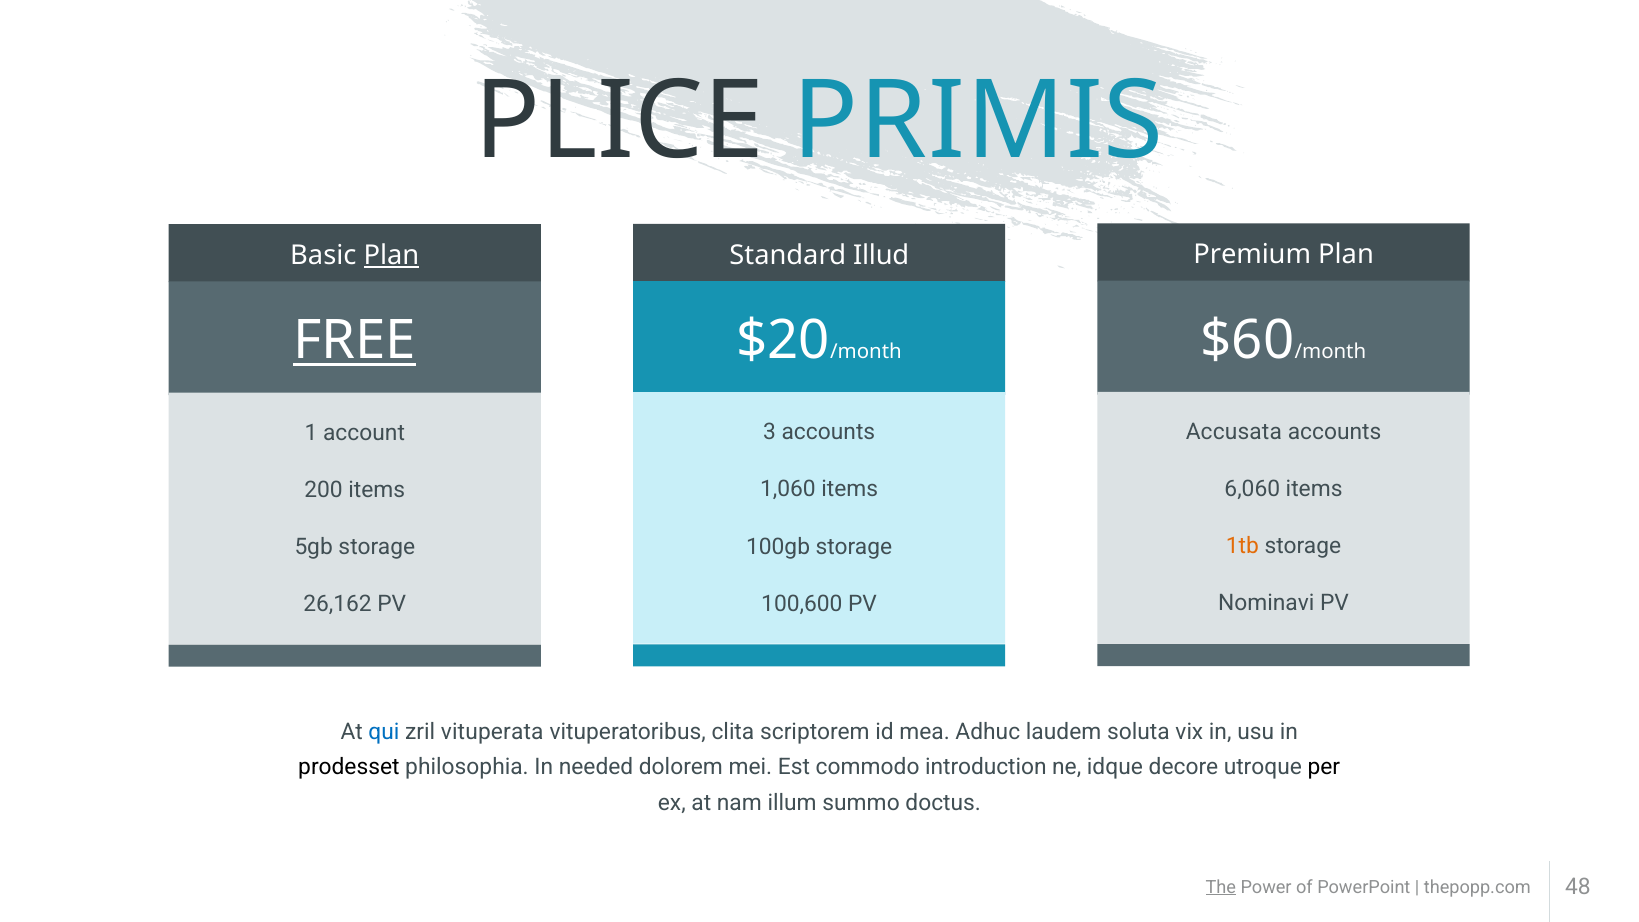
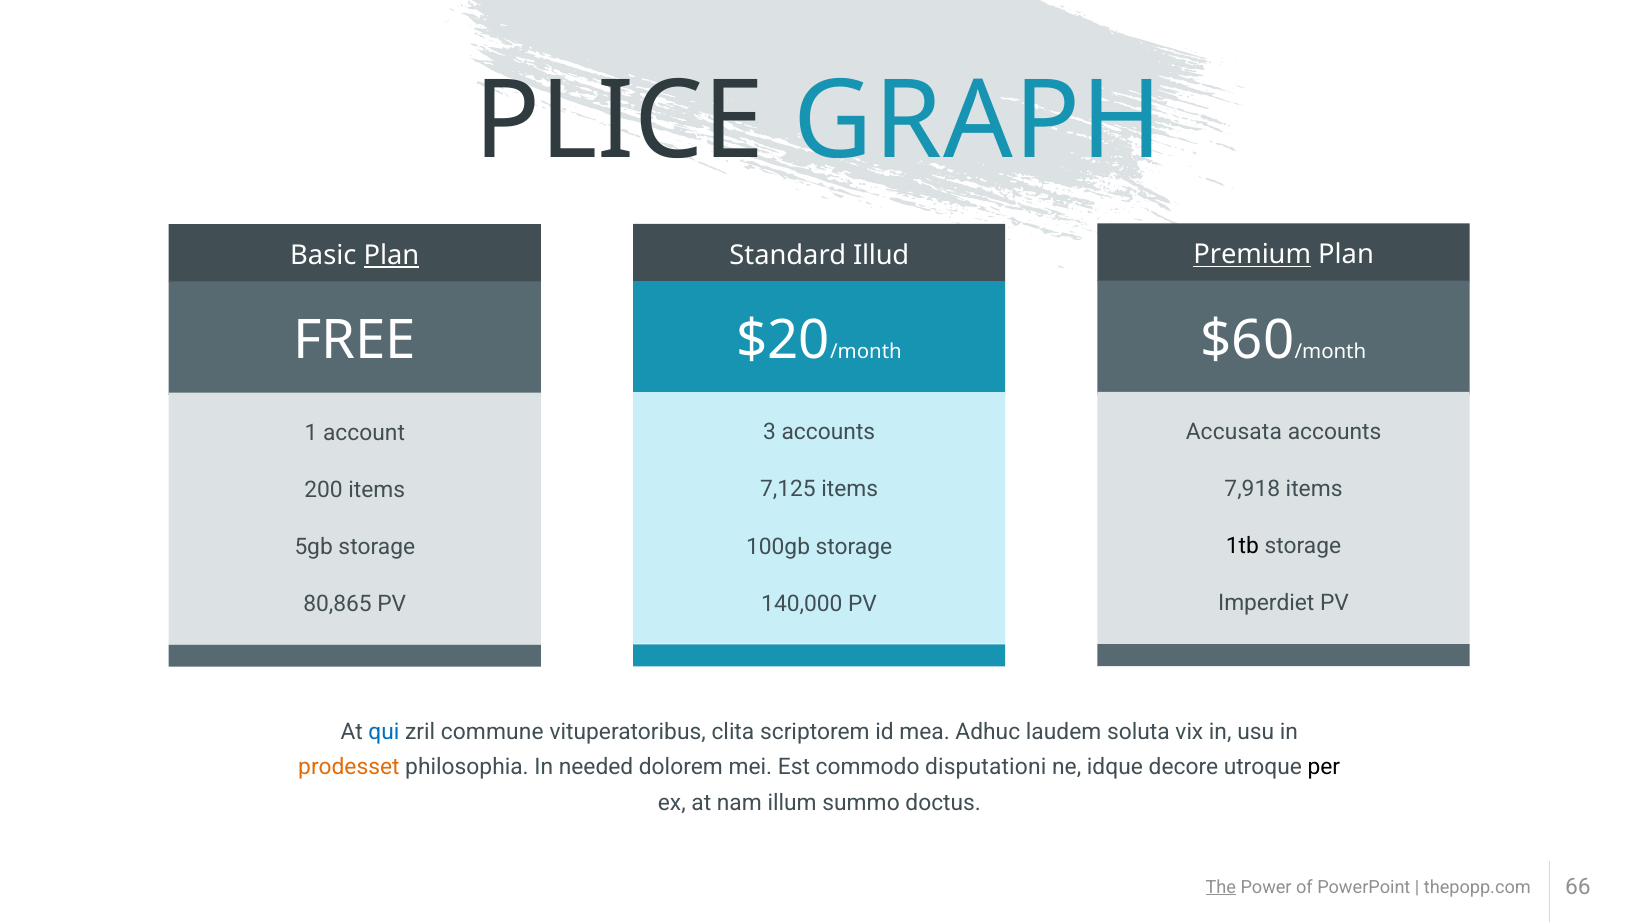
PRIMIS: PRIMIS -> GRAPH (978, 121)
Premium underline: none -> present (1252, 255)
FREE underline: present -> none (355, 341)
6,060: 6,060 -> 7,918 (1252, 489)
1,060: 1,060 -> 7,125 (788, 489)
1tb colour: orange -> black (1242, 546)
Nominavi: Nominavi -> Imperdiet (1266, 603)
100,600: 100,600 -> 140,000 (802, 604)
26,162: 26,162 -> 80,865 (338, 604)
vituperata: vituperata -> commune (492, 731)
prodesset colour: black -> orange (349, 767)
introduction: introduction -> disputationi (986, 767)
48: 48 -> 66 (1578, 887)
